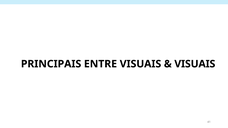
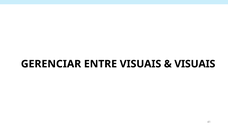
PRINCIPAIS: PRINCIPAIS -> GERENCIAR (51, 64)
